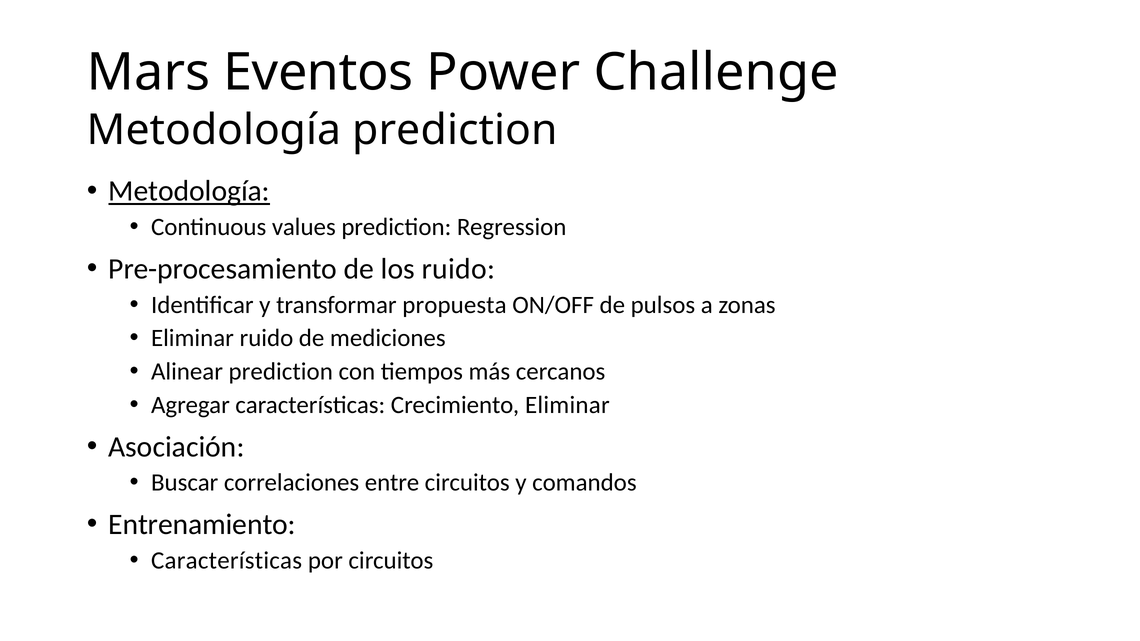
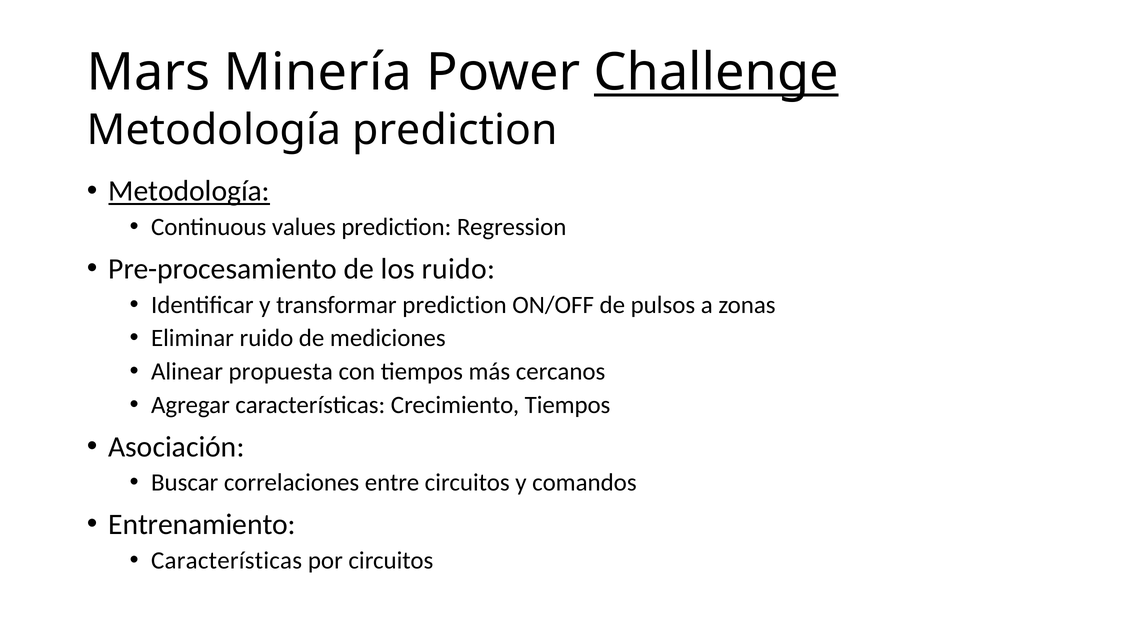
Eventos: Eventos -> Minería (318, 72)
Challenge underline: none -> present (716, 72)
transformar propuesta: propuesta -> prediction (454, 305)
Alinear prediction: prediction -> propuesta (281, 372)
Crecimiento Eliminar: Eliminar -> Tiempos (568, 405)
